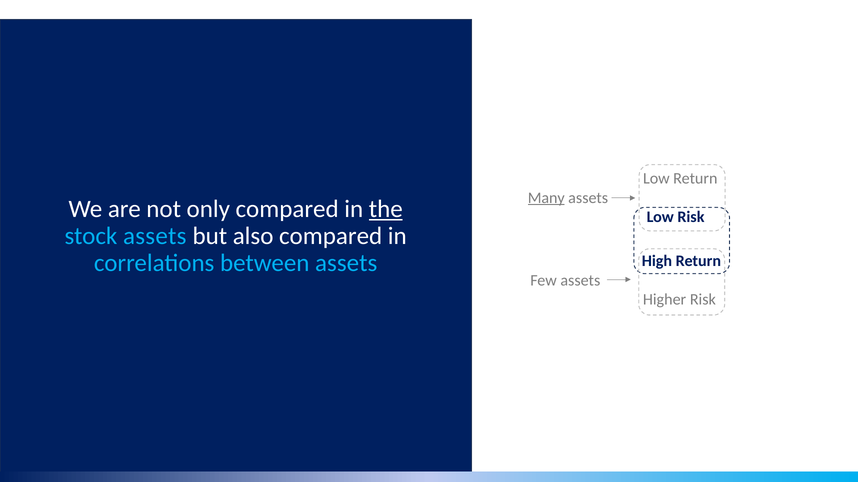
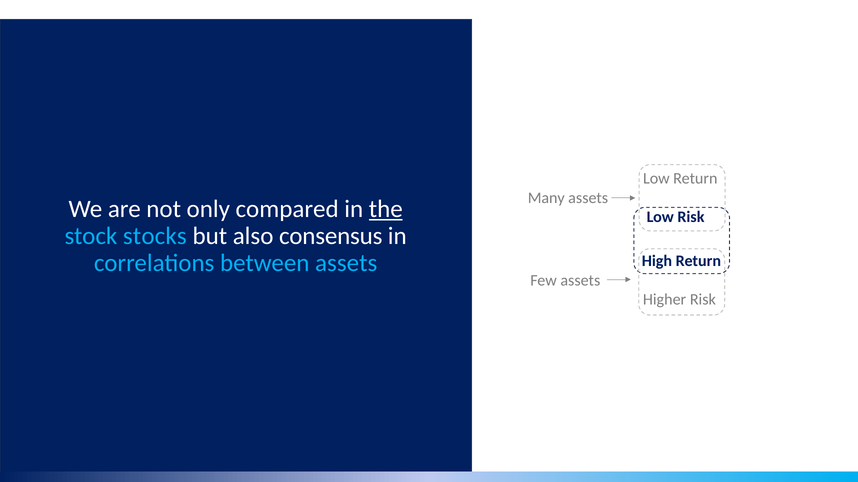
Many underline: present -> none (546, 198)
stock assets: assets -> stocks (155, 236)
also compared: compared -> consensus (331, 236)
